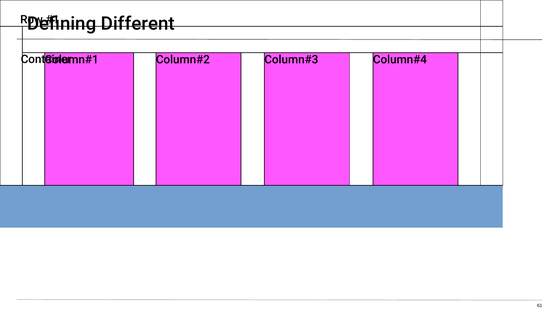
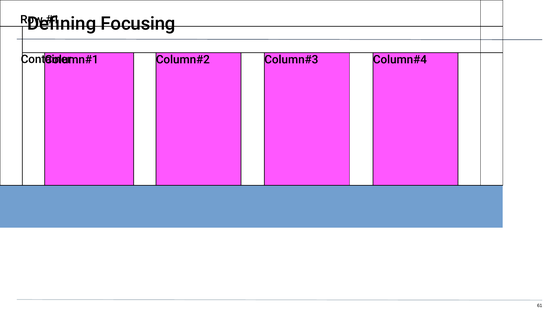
Different: Different -> Focusing (138, 24)
